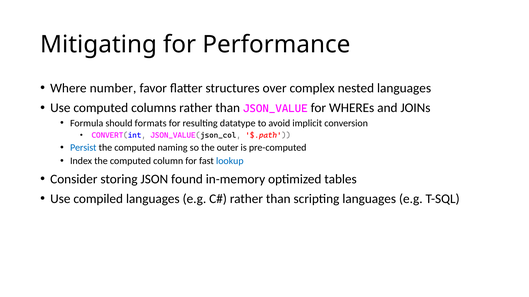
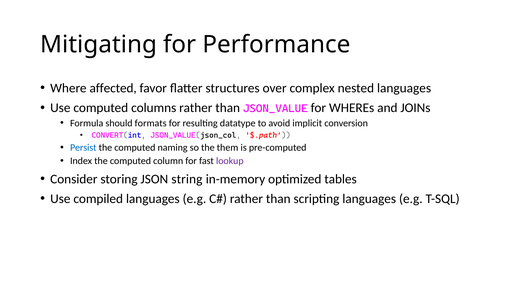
number: number -> affected (113, 88)
outer: outer -> them (228, 148)
lookup colour: blue -> purple (230, 161)
found: found -> string (187, 179)
